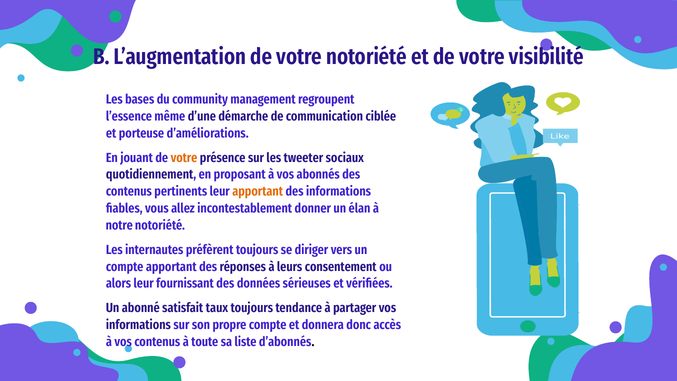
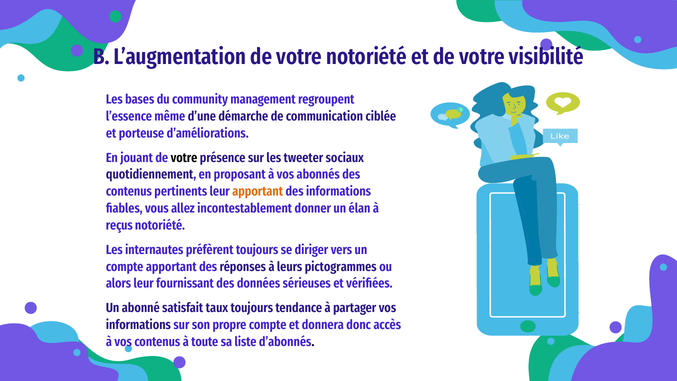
votre colour: orange -> black (184, 158)
notre: notre -> reçus (119, 225)
consentement: consentement -> pictogrammes (341, 267)
